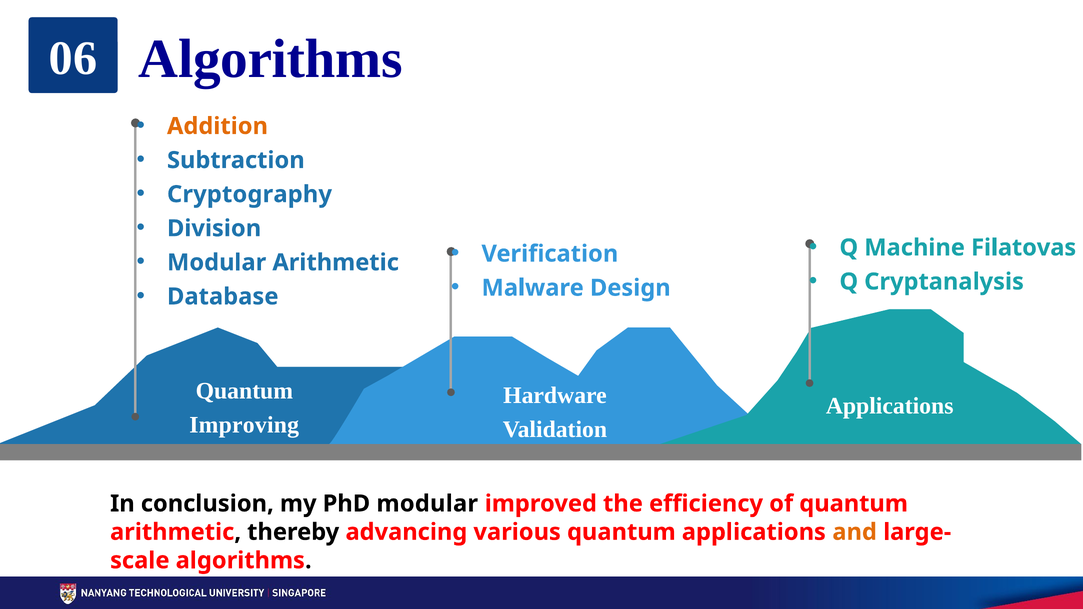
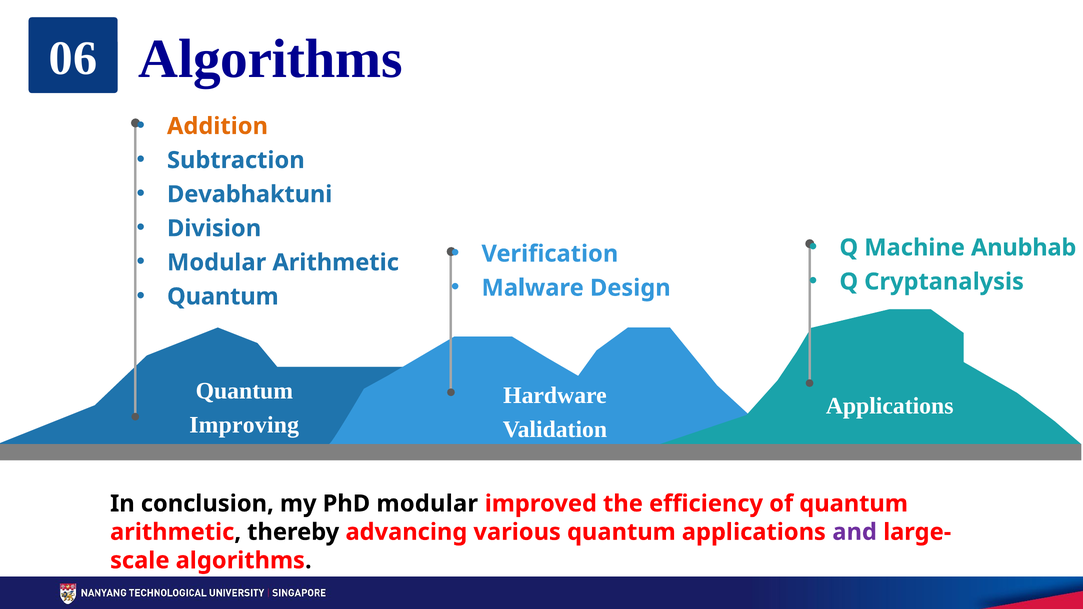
Cryptography: Cryptography -> Devabhaktuni (250, 194)
Filatovas: Filatovas -> Anubhab (1024, 248)
Database: Database -> Quantum (223, 297)
and colour: orange -> purple (855, 532)
